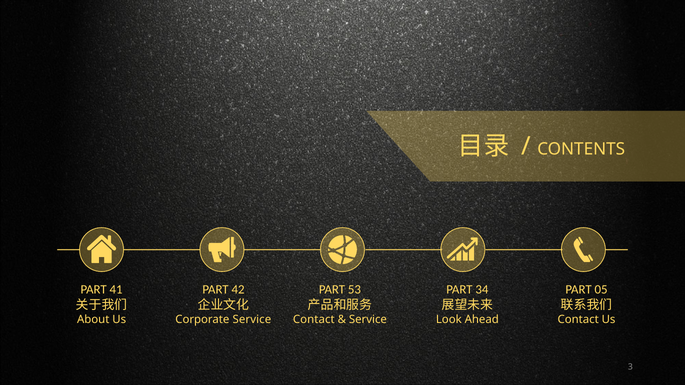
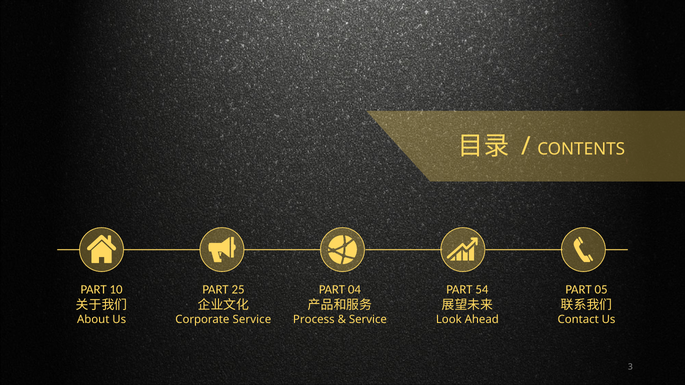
41: 41 -> 10 (116, 290)
42: 42 -> 25 (238, 290)
53: 53 -> 04 (354, 290)
34: 34 -> 54 (482, 290)
Contact: Contact -> Process (314, 320)
